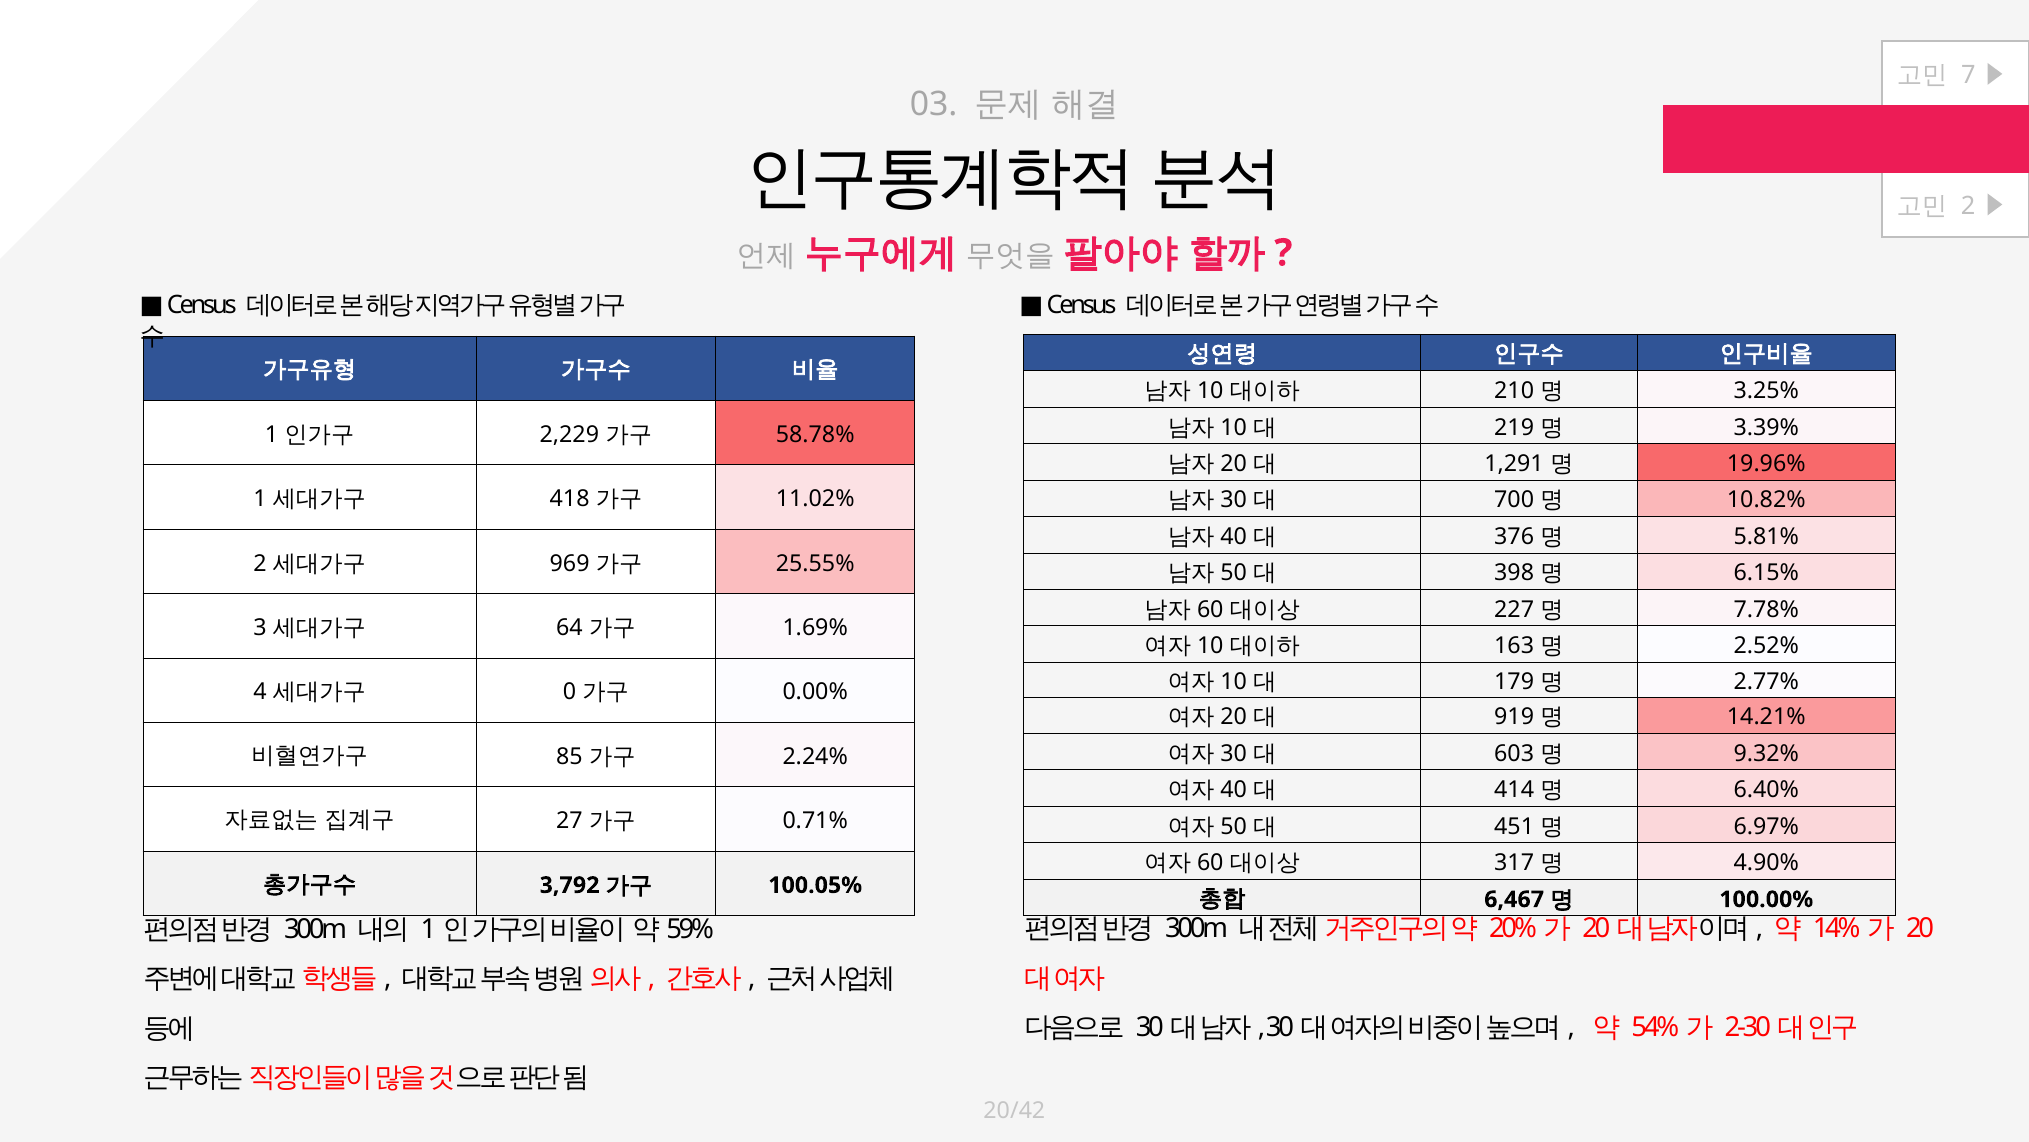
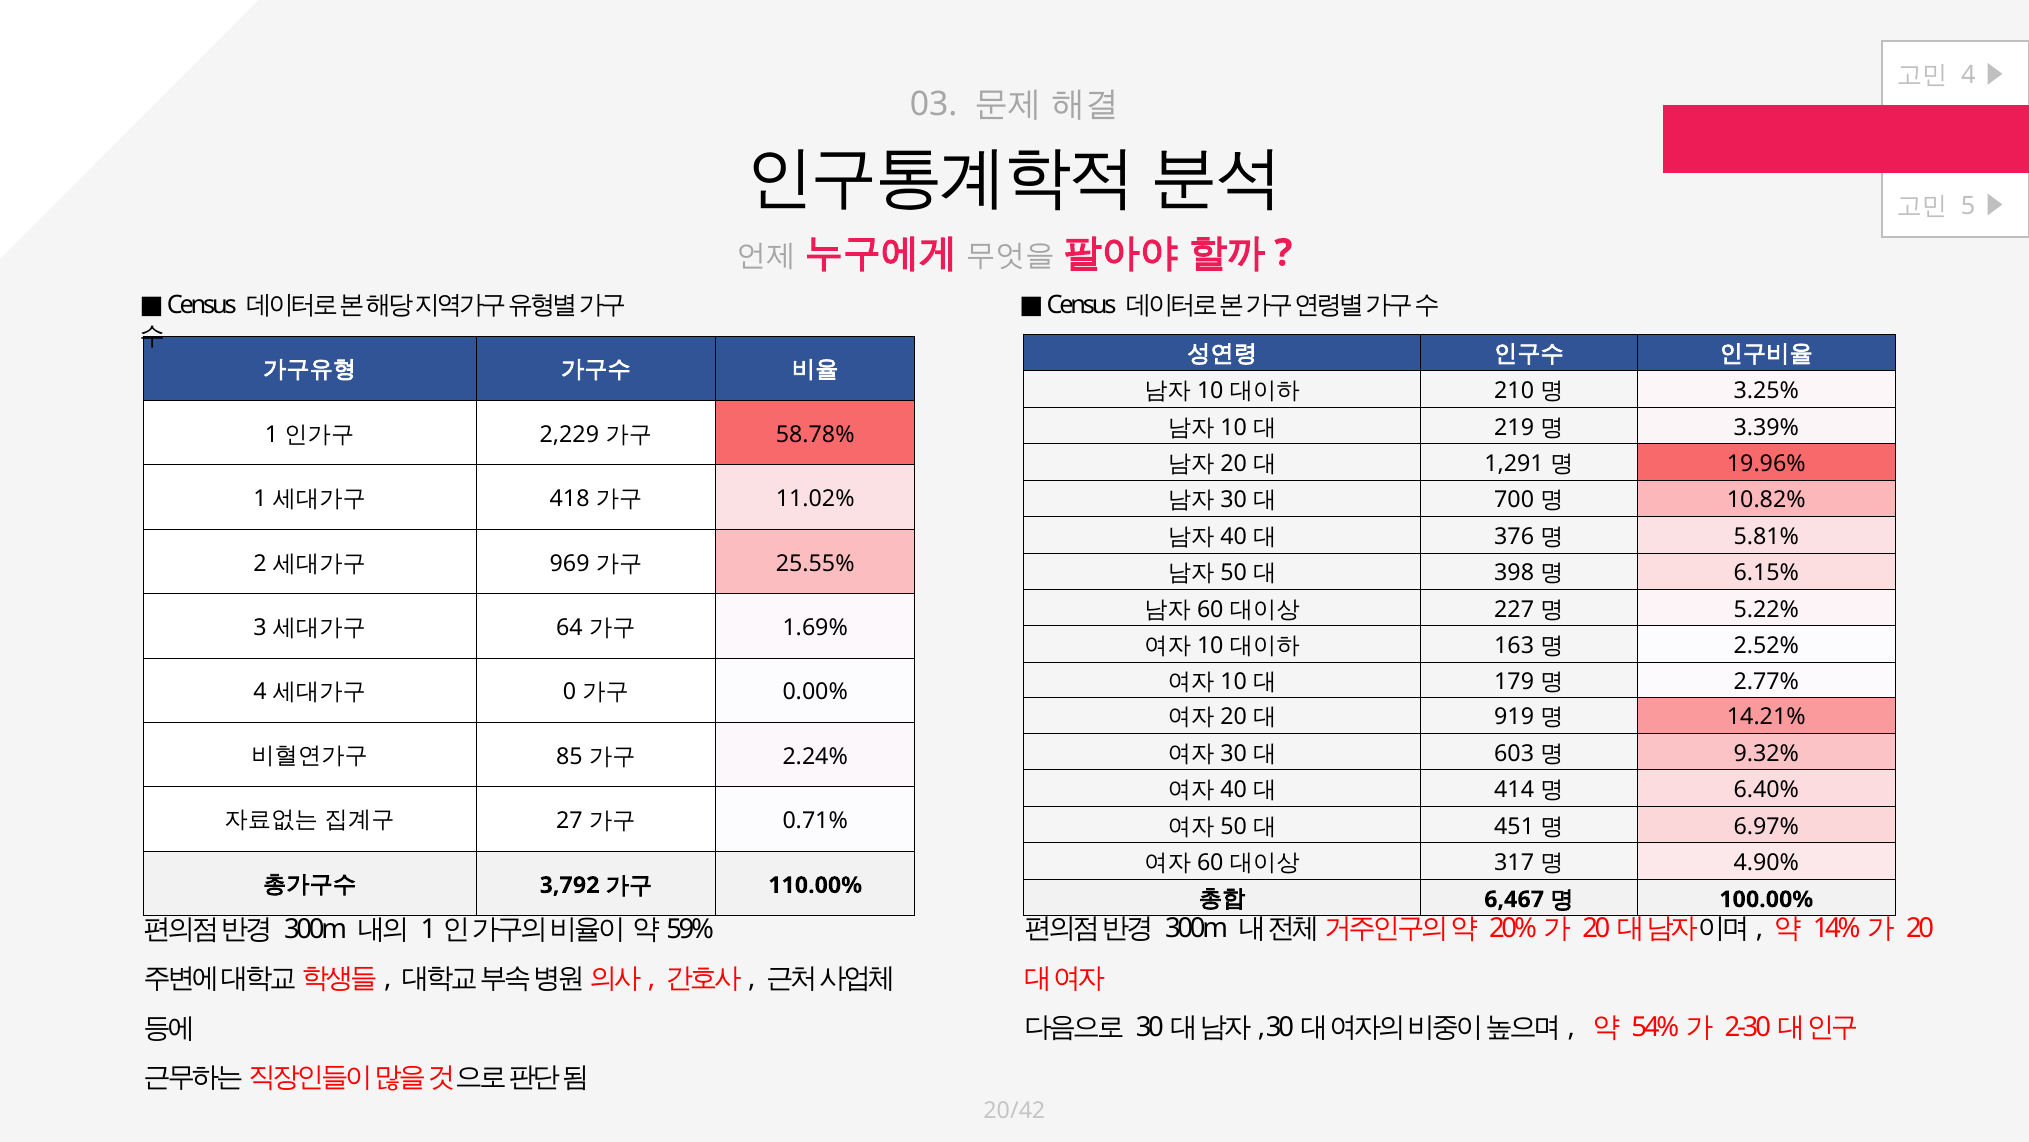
7: 7 -> 4 (1968, 76)
2: 2 -> 5 (1968, 206)
7.78%: 7.78% -> 5.22% (1766, 609)
100.05%: 100.05% -> 110.00% (815, 885)
